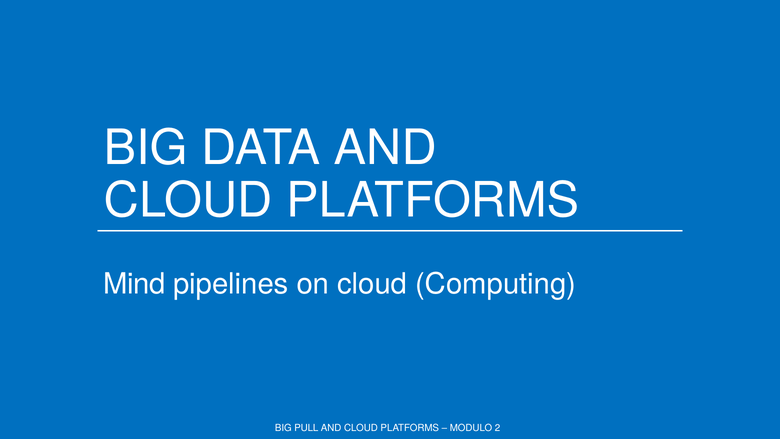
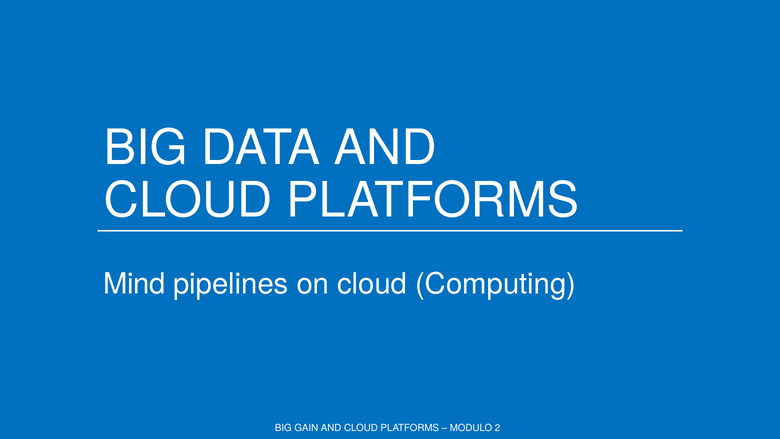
PULL: PULL -> GAIN (306, 428)
